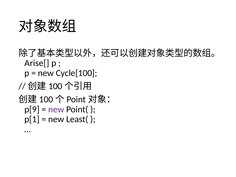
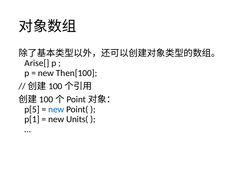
Cycle[100: Cycle[100 -> Then[100 (77, 73)
p[9: p[9 -> p[5 (32, 109)
new colour: purple -> blue (56, 109)
Least(: Least( -> Units( (77, 119)
